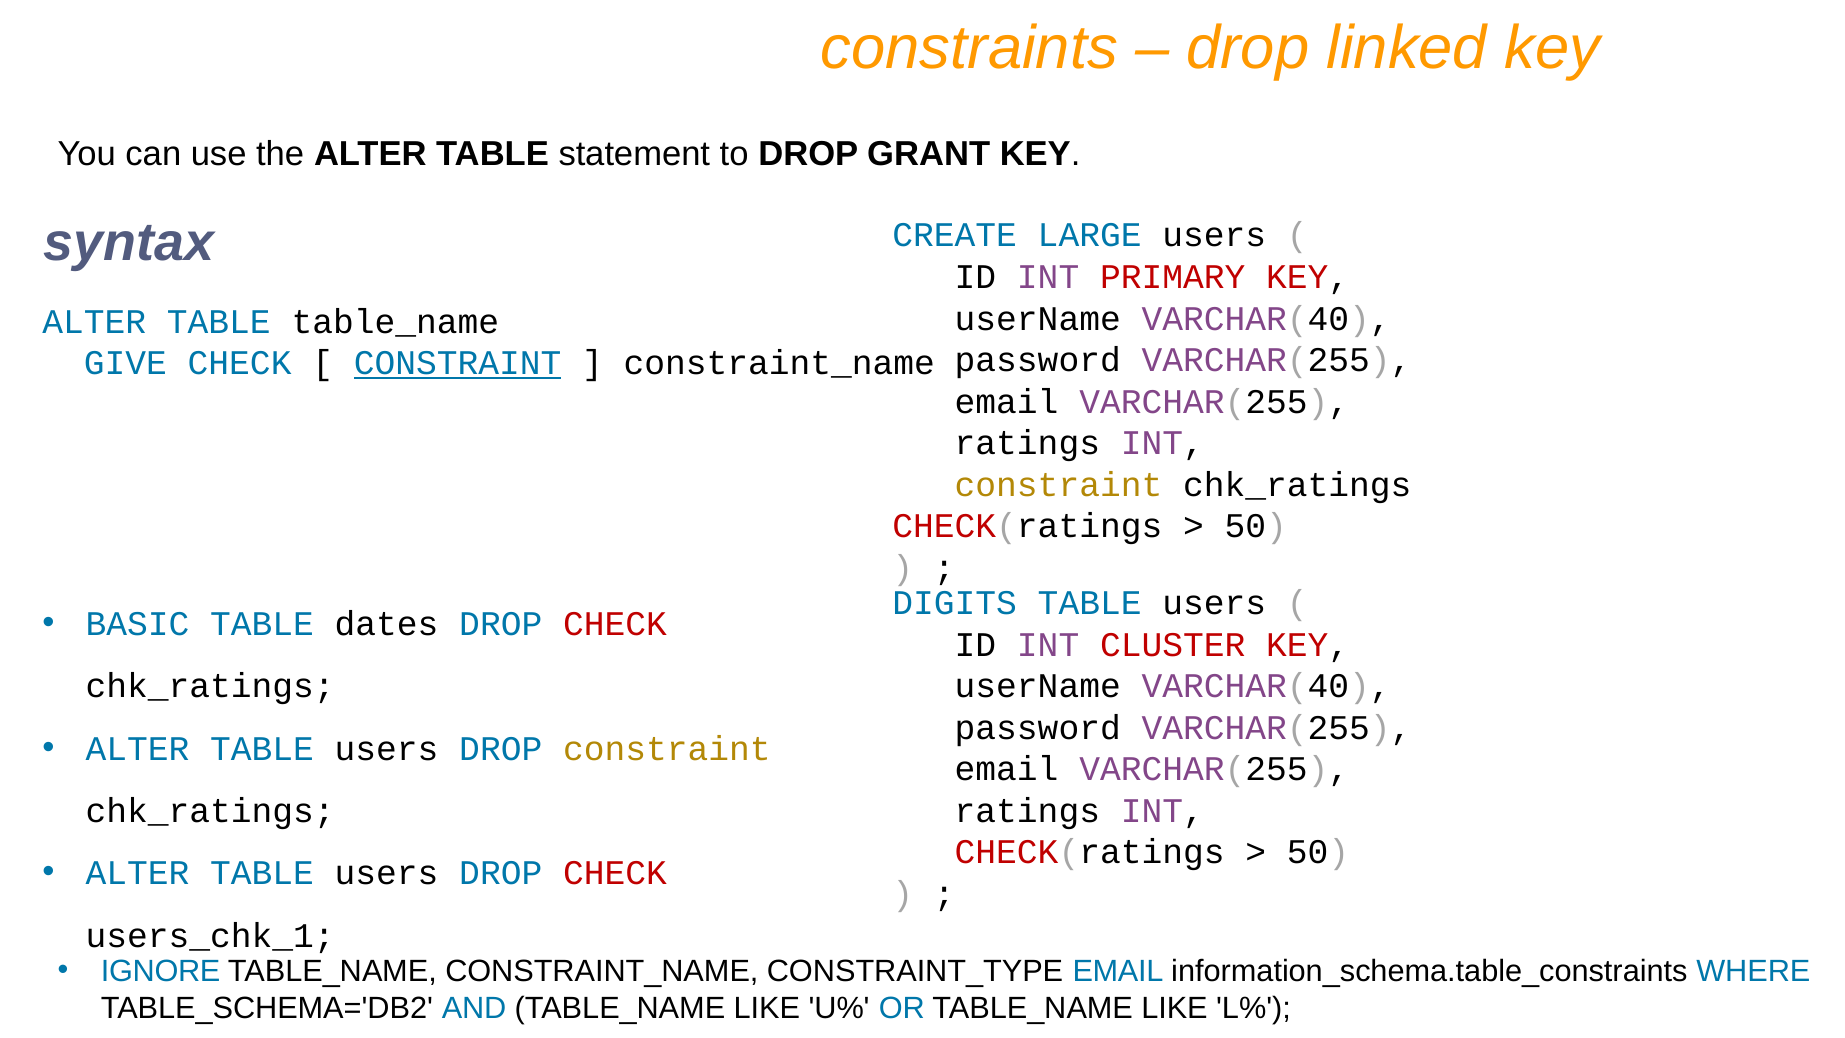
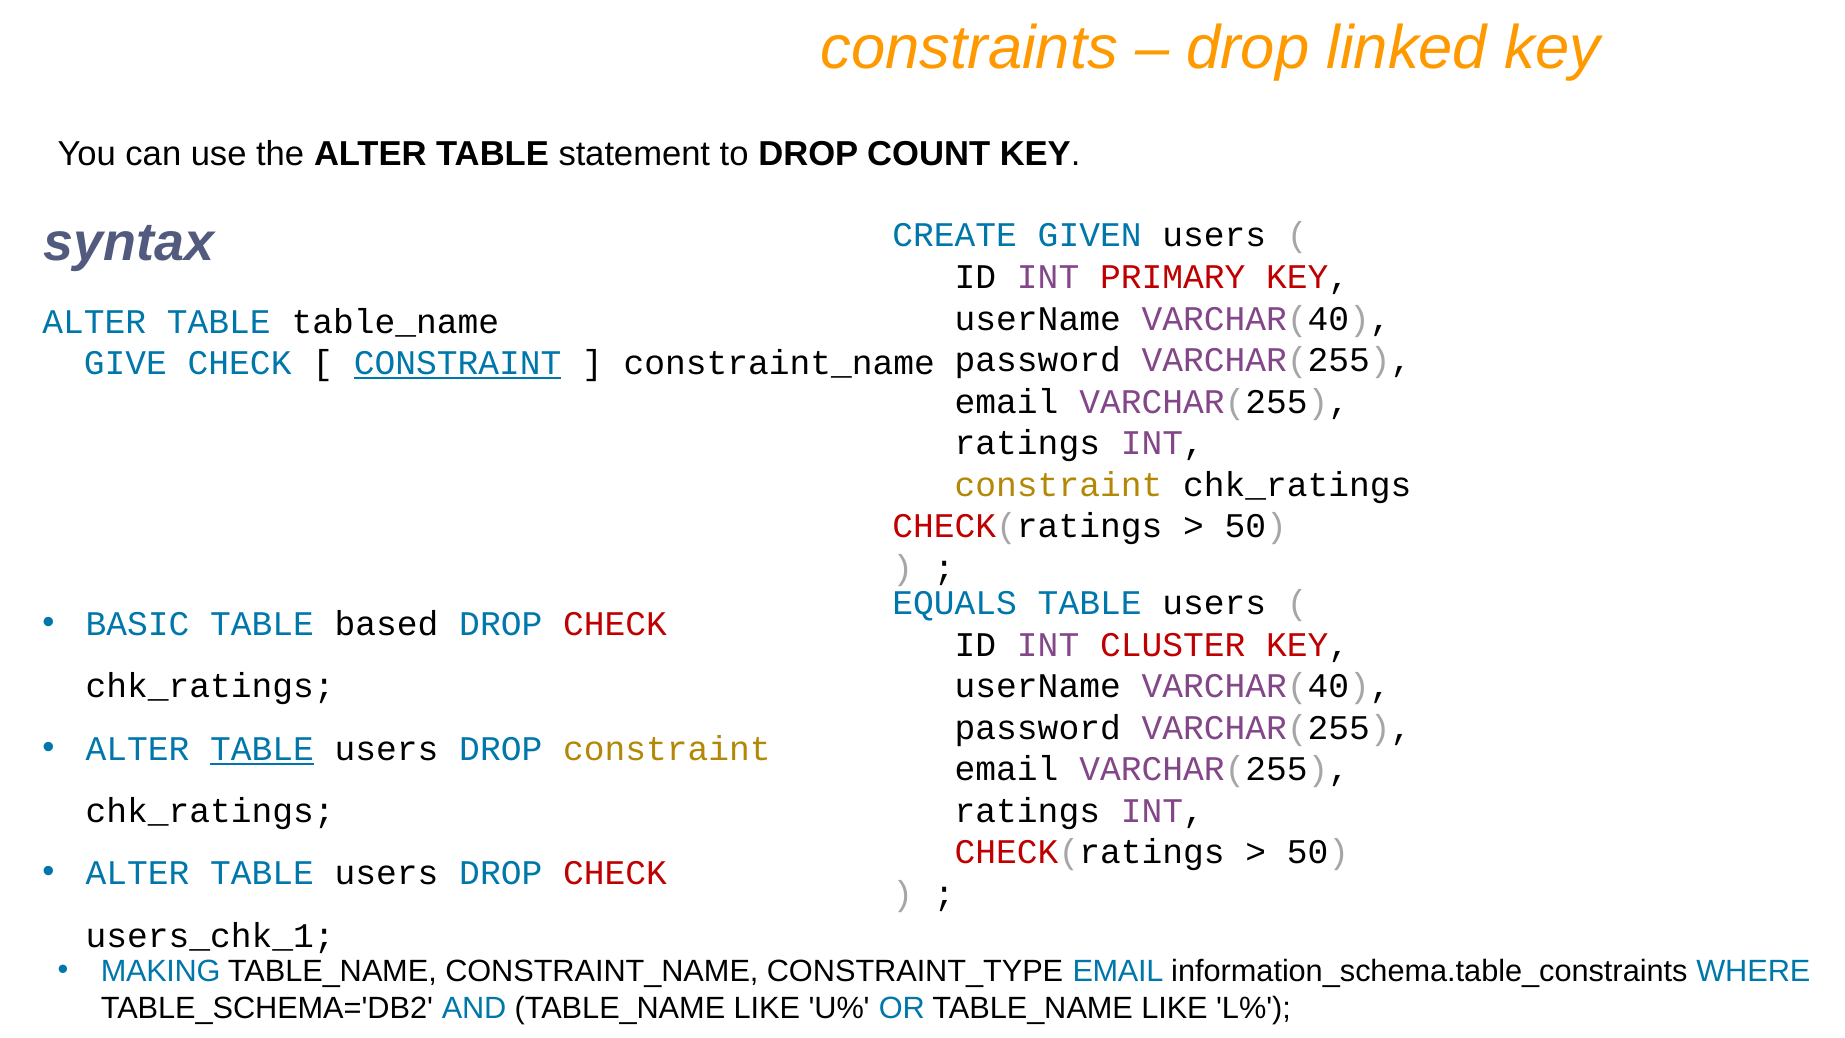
GRANT: GRANT -> COUNT (929, 154)
LARGE: LARGE -> GIVEN (1090, 236)
DIGITS: DIGITS -> EQUALS (955, 603)
dates: dates -> based (387, 624)
TABLE underline: none -> present (262, 749)
IGNORE: IGNORE -> MAKING (161, 971)
